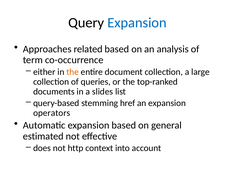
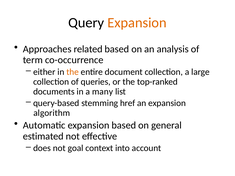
Expansion colour: blue -> orange (137, 23)
slides: slides -> many (103, 92)
operators: operators -> algorithm (52, 113)
http: http -> goal (76, 148)
